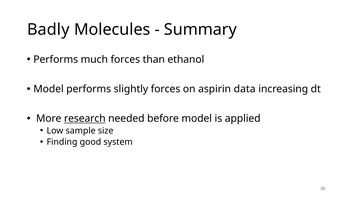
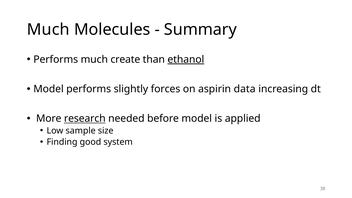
Badly: Badly -> Much (48, 30)
much forces: forces -> create (125, 60)
ethanol underline: none -> present (186, 60)
